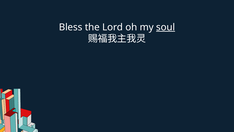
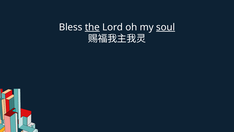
the underline: none -> present (92, 27)
